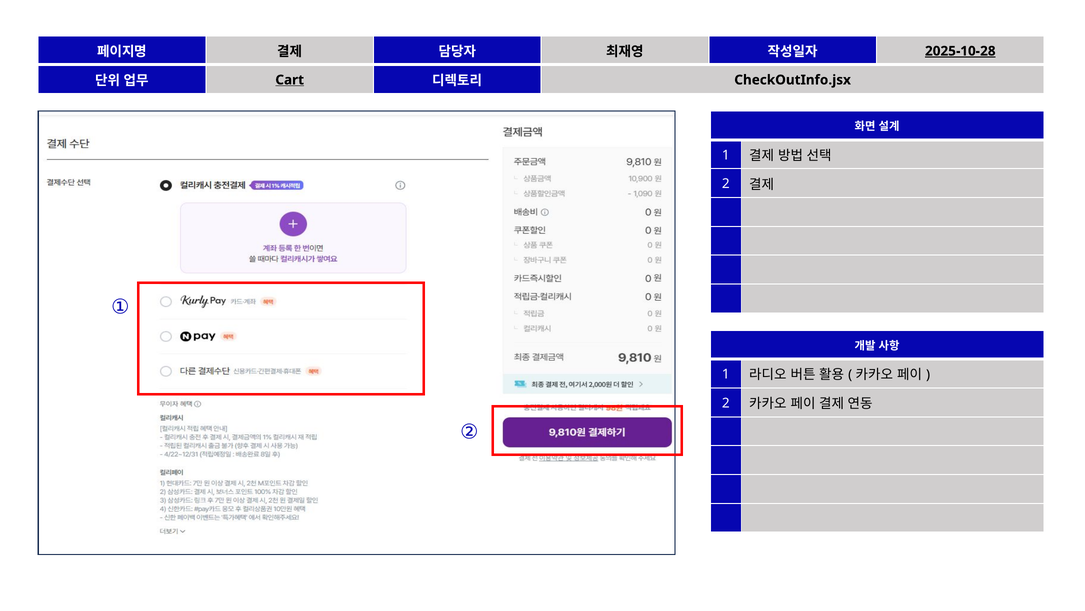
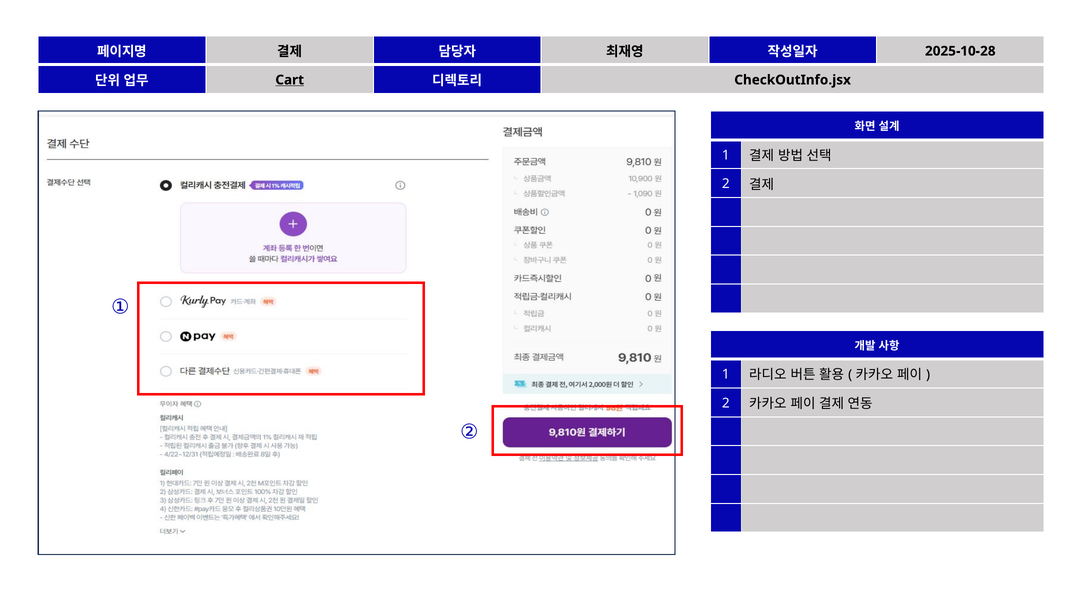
2025-10-28 underline: present -> none (960, 51)
